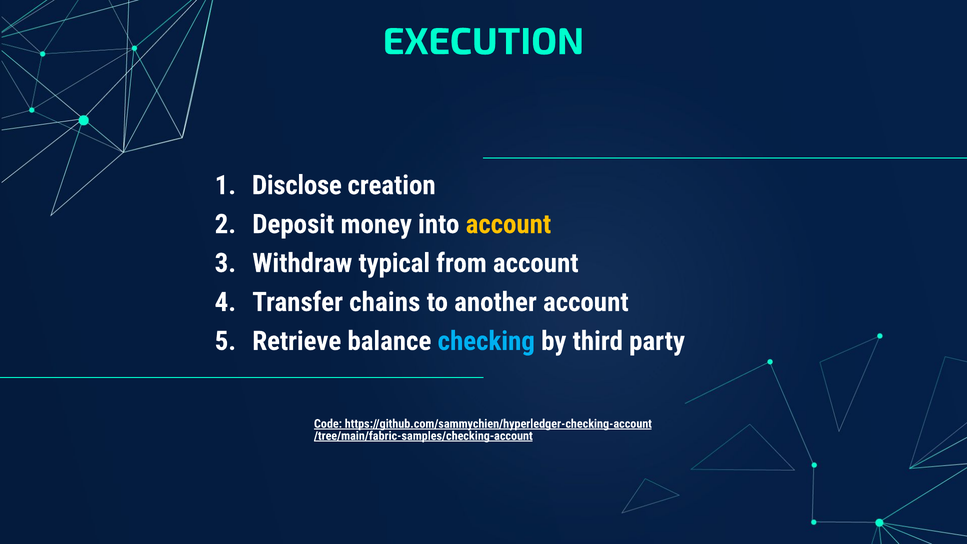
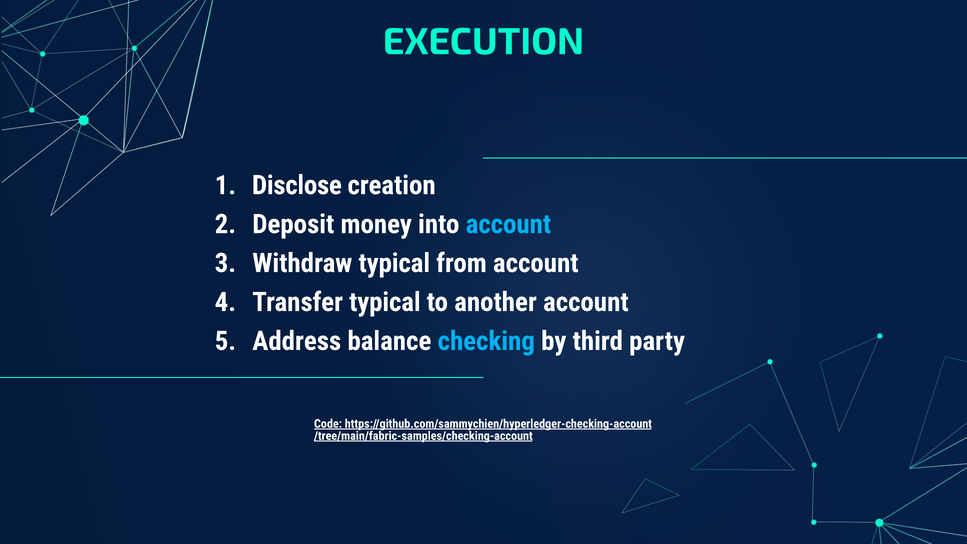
account colour: yellow -> light blue (508, 224)
Transfer chains: chains -> typical (385, 302)
Retrieve: Retrieve -> Address (297, 341)
